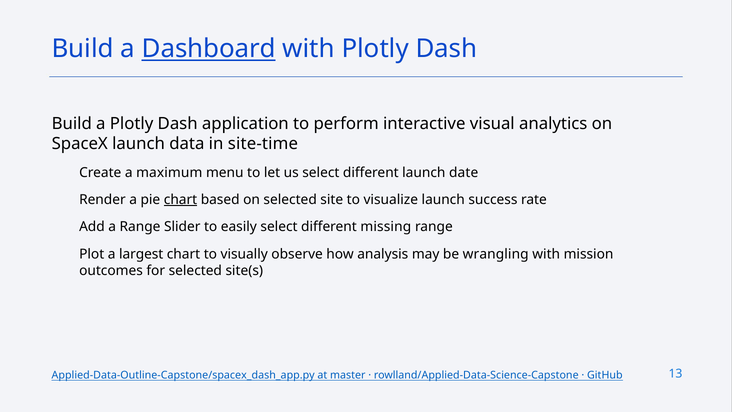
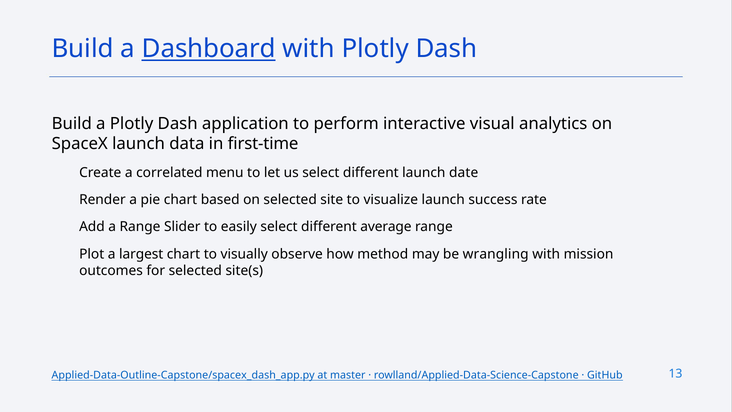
site-time: site-time -> first-time (263, 144)
maximum: maximum -> correlated (169, 172)
chart underline: present -> none (180, 200)
missing: missing -> average (386, 227)
analysis: analysis -> method (383, 254)
